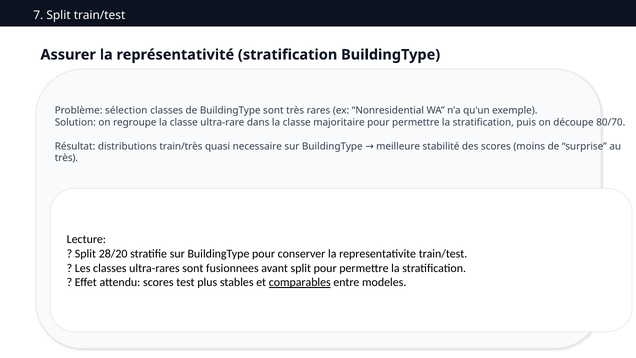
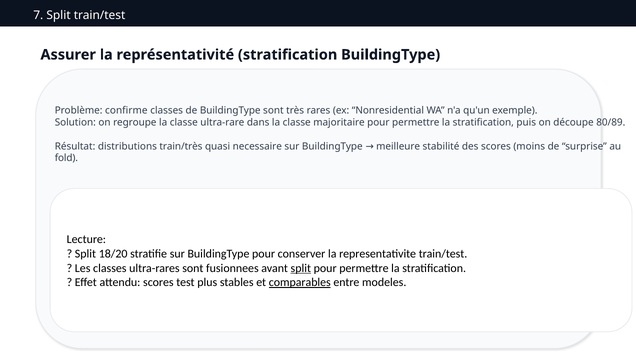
sélection: sélection -> confirme (126, 110)
80/70: 80/70 -> 80/89 (611, 122)
très: très -> fold (66, 158)
28/20: 28/20 -> 18/20 (113, 254)
split underline: none -> present (301, 268)
